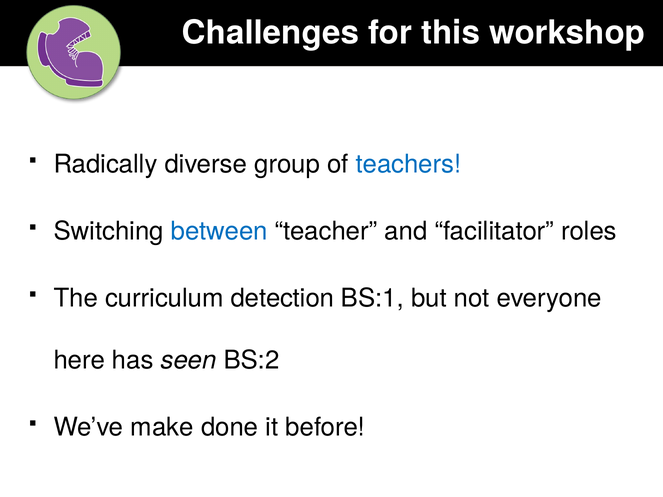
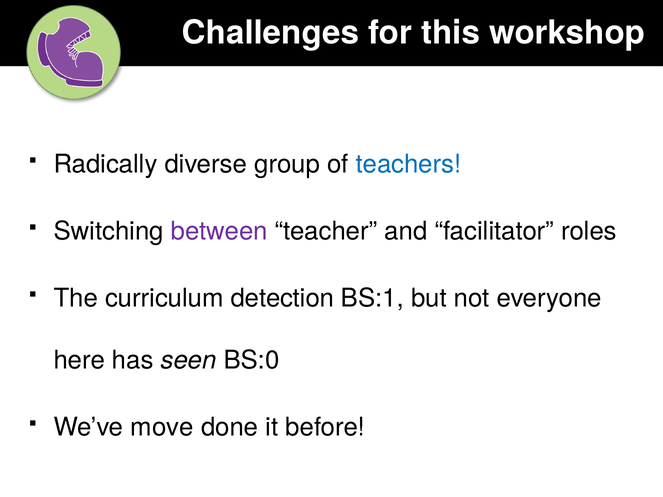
between colour: blue -> purple (219, 231)
BS:2: BS:2 -> BS:0 (251, 360)
make: make -> move (162, 427)
